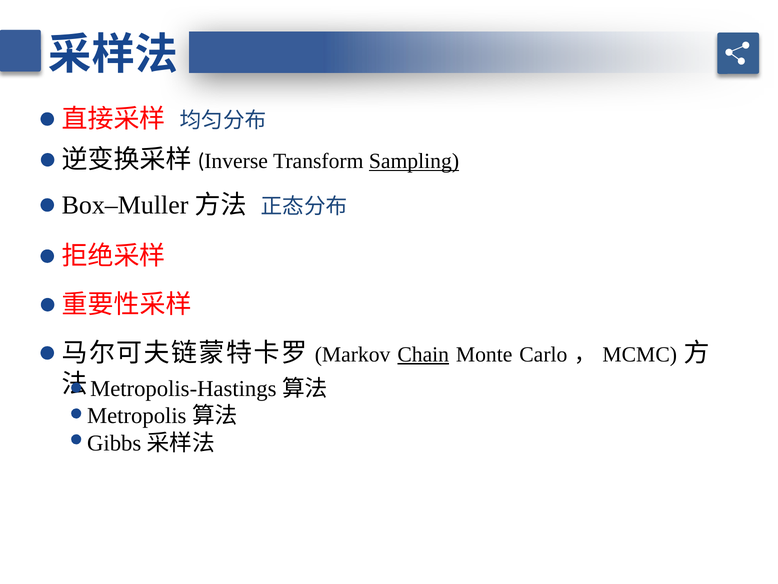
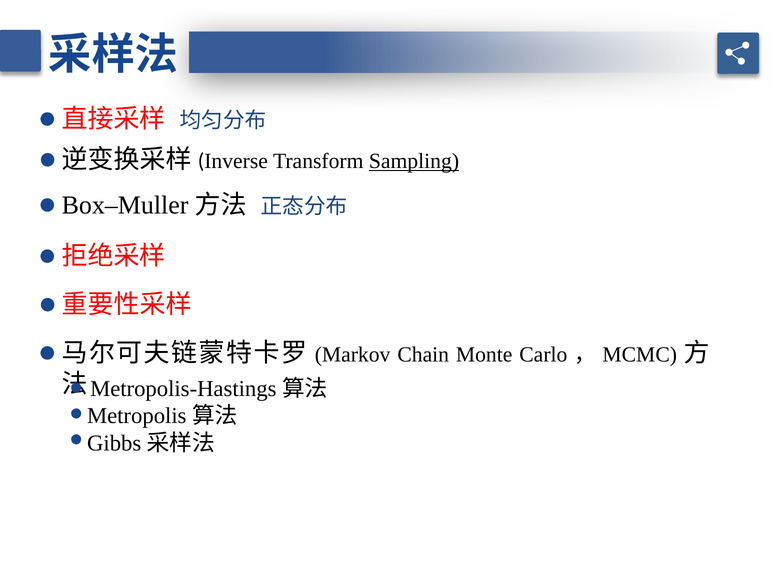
Chain underline: present -> none (423, 354)
